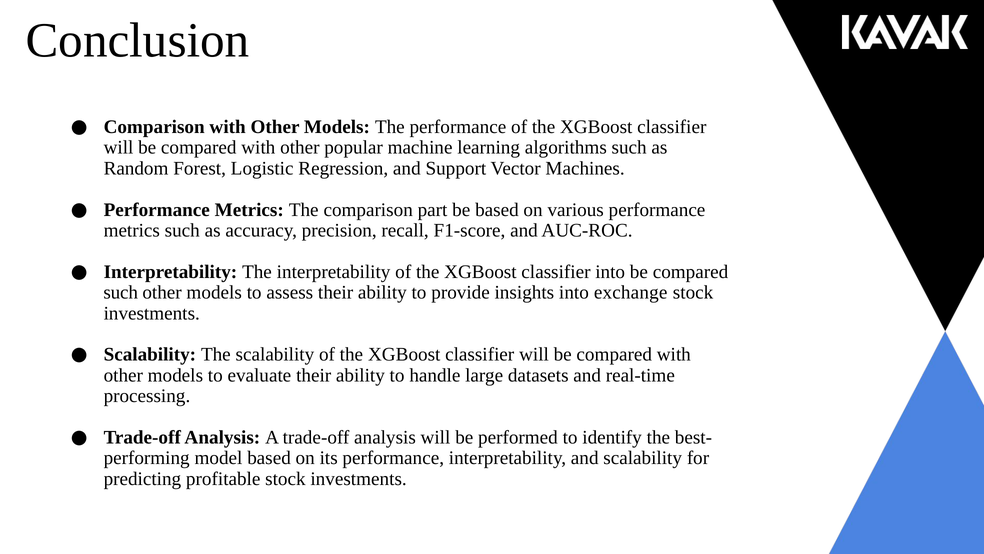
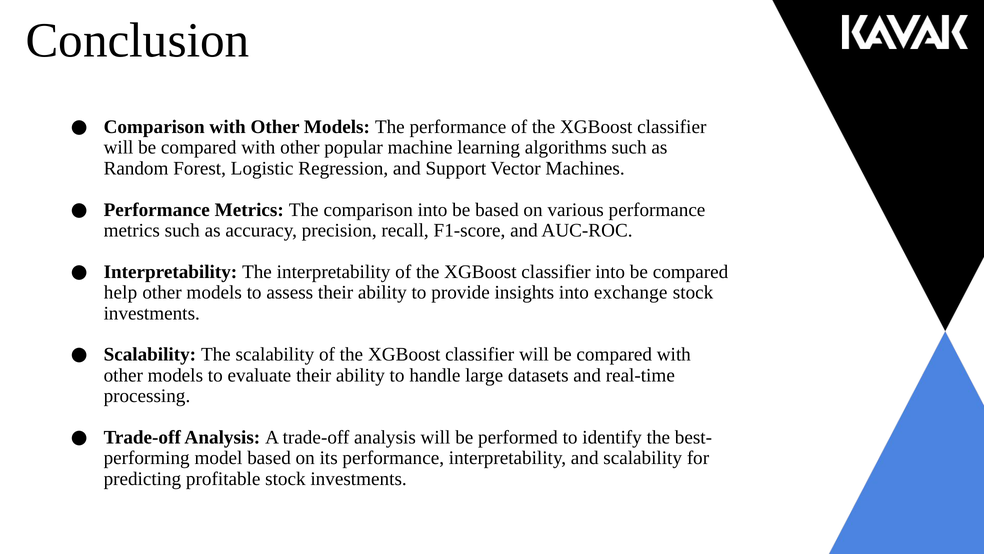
comparison part: part -> into (433, 210)
such: such -> help (121, 292)
